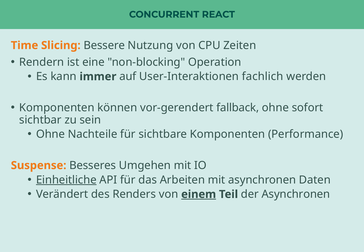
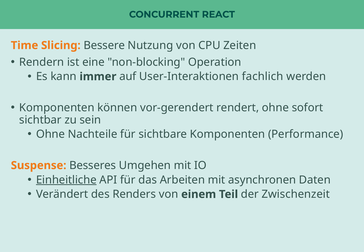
fallback: fallback -> rendert (238, 108)
einem underline: present -> none (199, 194)
der Asynchronen: Asynchronen -> Zwischenzeit (296, 194)
